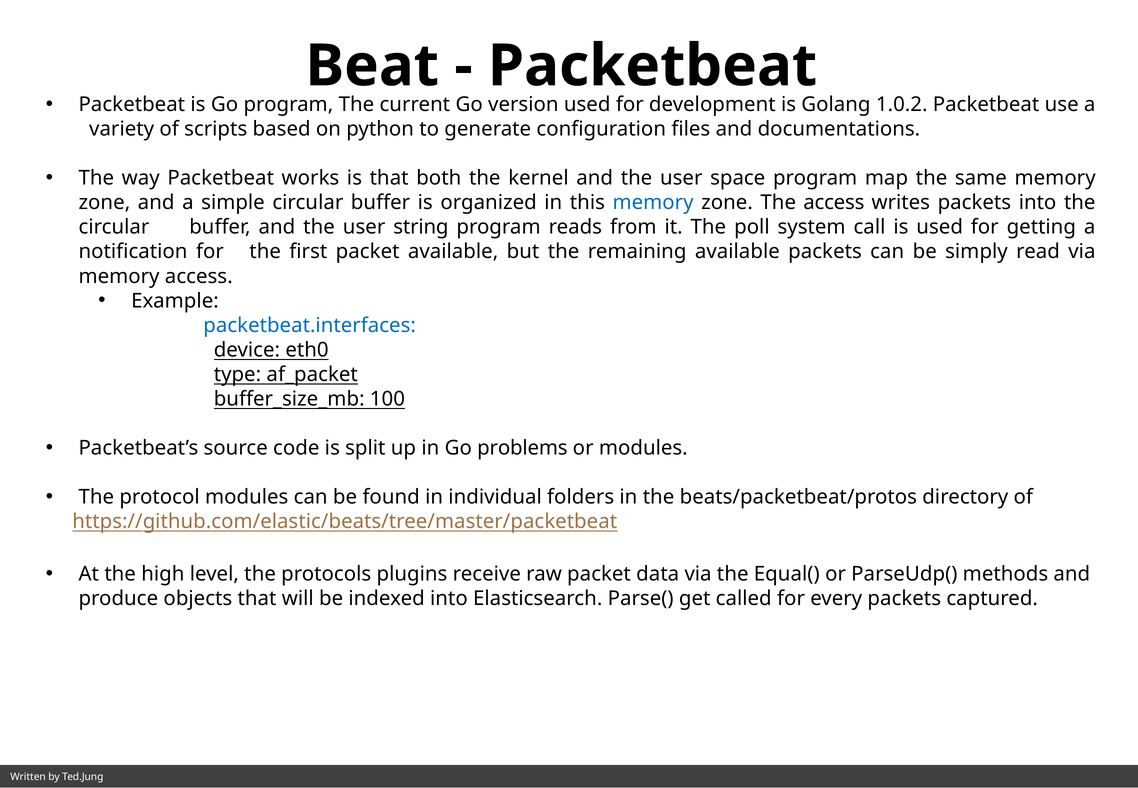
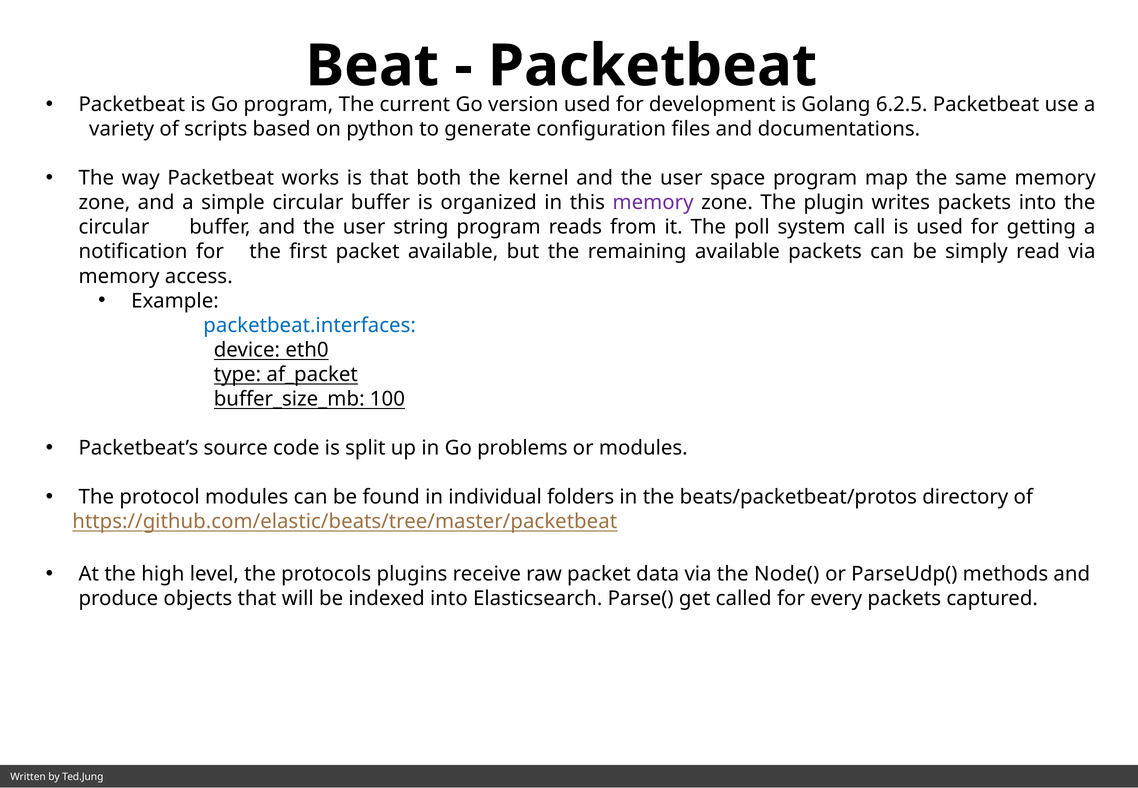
1.0.2: 1.0.2 -> 6.2.5 (902, 105)
memory colour: blue -> purple (653, 203)
The access: access -> plugin (834, 203)
Equal(: Equal( -> Node( (787, 574)
